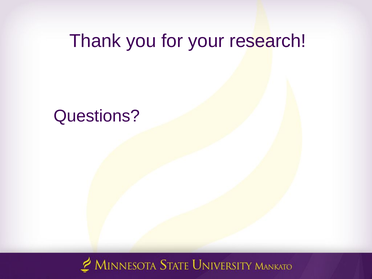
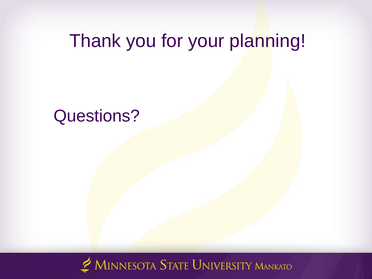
research: research -> planning (268, 41)
